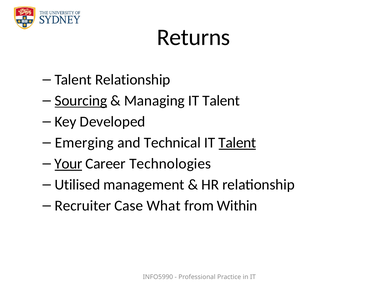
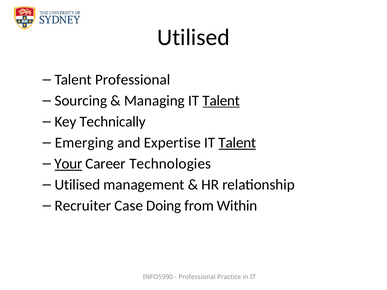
Returns: Returns -> Utilised (193, 37)
Talent Relationship: Relationship -> Professional (133, 80)
Sourcing underline: present -> none (81, 101)
Talent underline: none -> present (221, 101)
Developed: Developed -> Technically (113, 122)
Technical: Technical -> Expertise (172, 143)
What: What -> Doing (164, 206)
